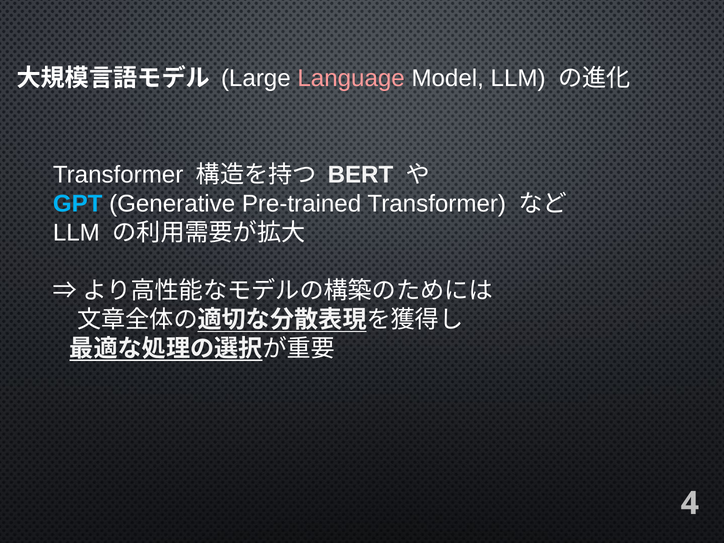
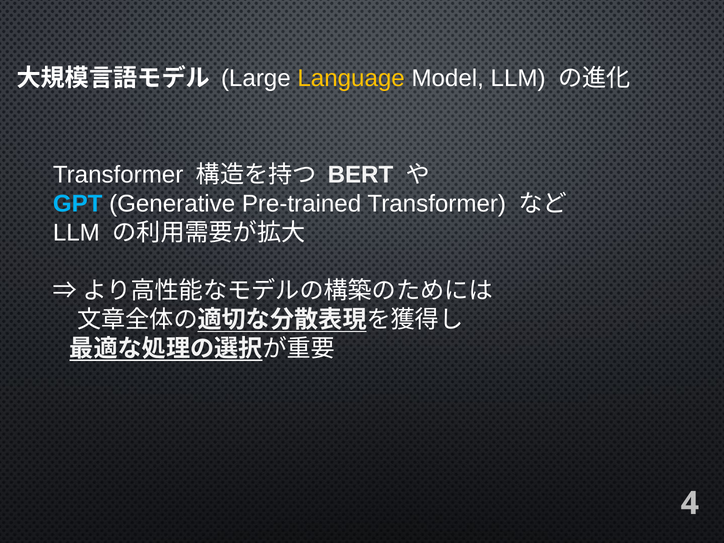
Language colour: pink -> yellow (351, 78)
